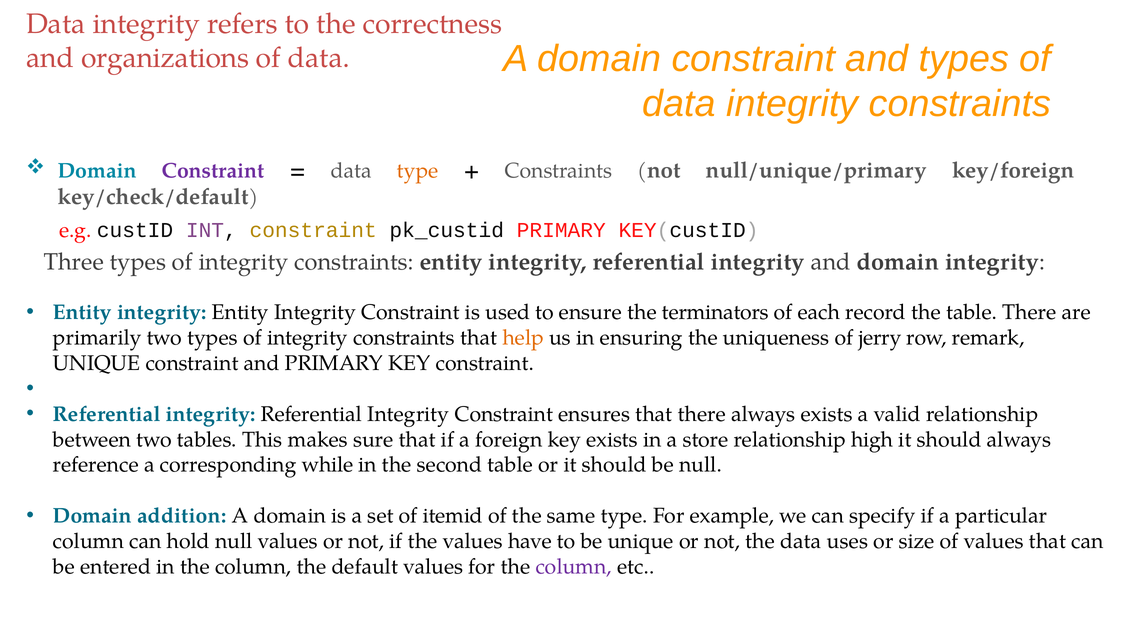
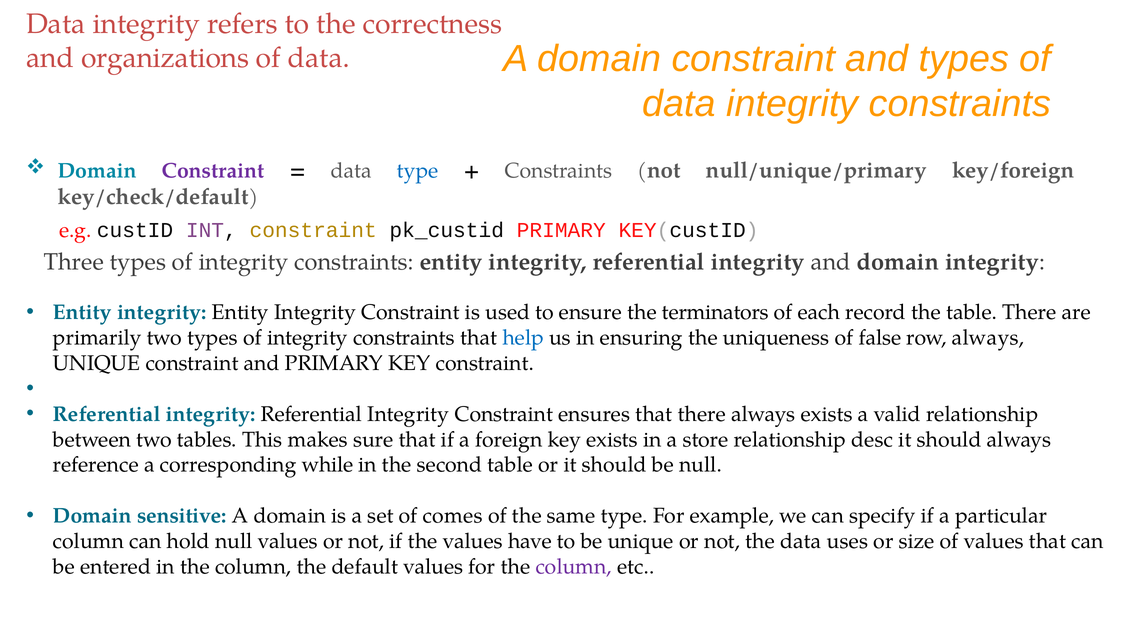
type colour: orange -> blue (418, 171)
help colour: orange -> blue (523, 338)
jerry: jerry -> false (880, 338)
row remark: remark -> always (988, 338)
high: high -> desc (872, 440)
addition: addition -> sensitive (182, 516)
itemid: itemid -> comes (453, 516)
